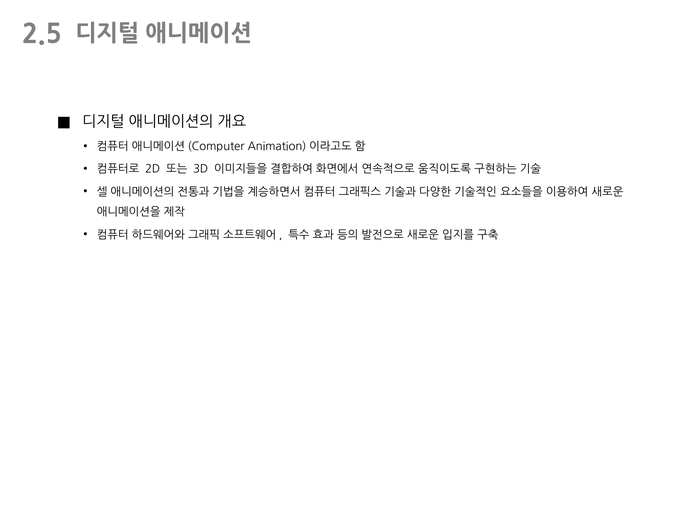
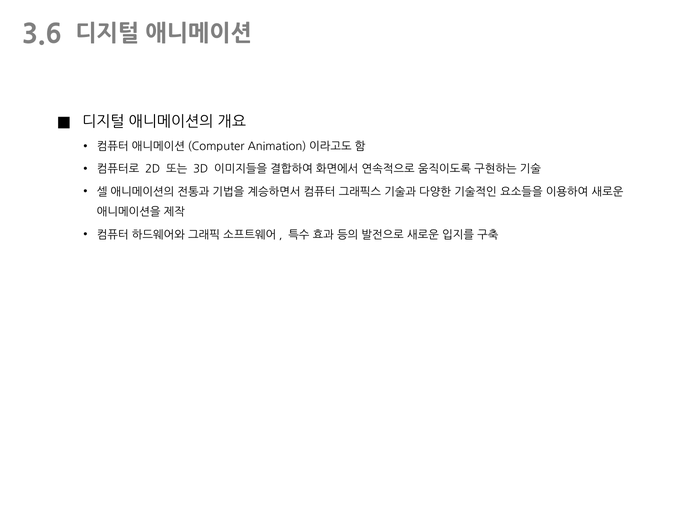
2.5: 2.5 -> 3.6 (42, 34)
